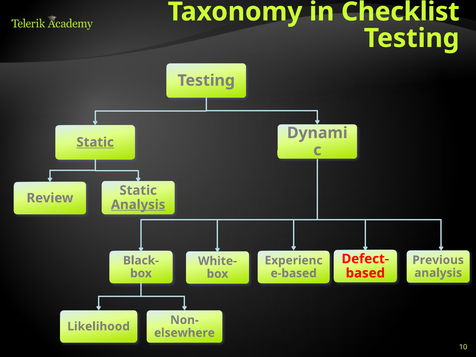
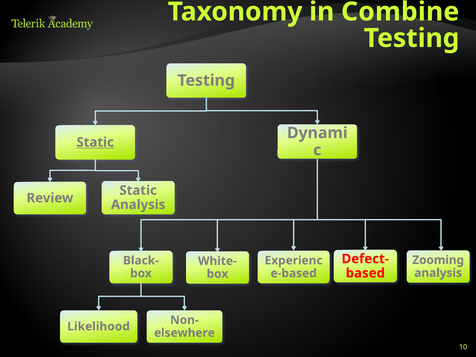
Checklist: Checklist -> Combine (400, 12)
Analysis underline: present -> none (138, 205)
Previous: Previous -> Zooming (438, 260)
